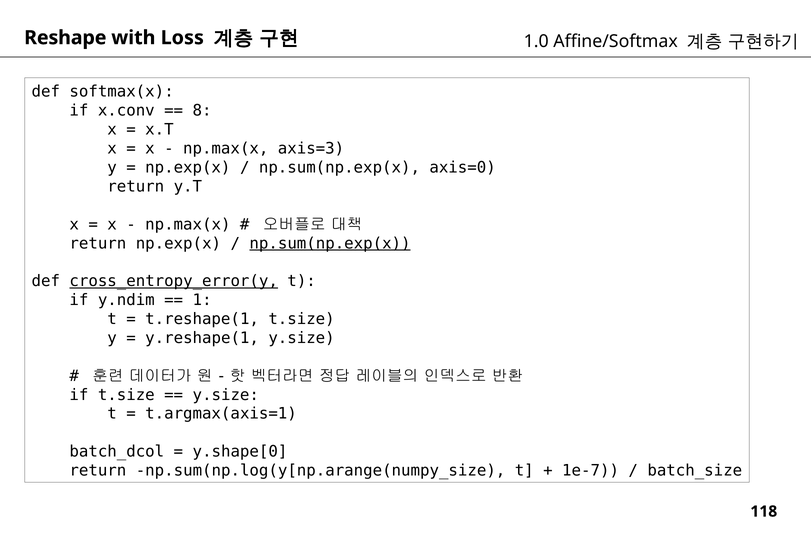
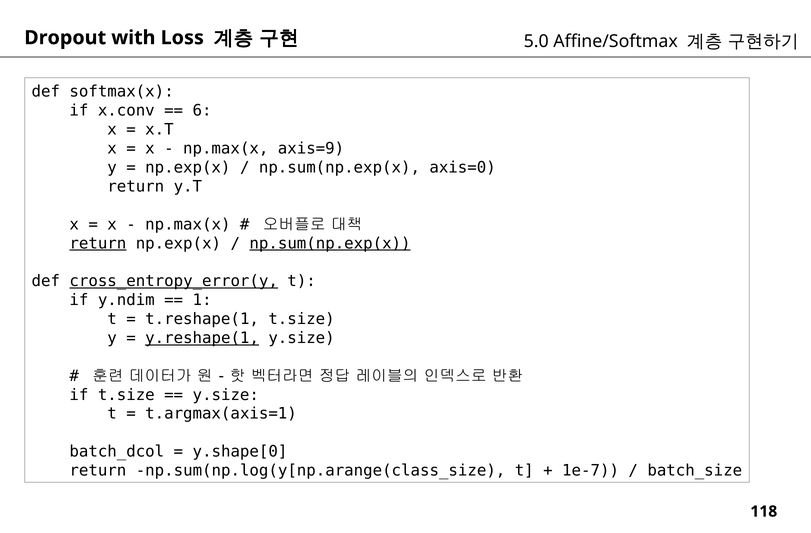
Reshape: Reshape -> Dropout (65, 38)
1.0: 1.0 -> 5.0 (536, 42)
8: 8 -> 6 (202, 111)
axis=3: axis=3 -> axis=9 (311, 149)
return underline: none -> present (98, 243)
y.reshape(1 underline: none -> present (202, 338)
np.sum(np.log(y[np.arange(numpy_size: np.sum(np.log(y[np.arange(numpy_size -> np.sum(np.log(y[np.arange(class_size (321, 470)
